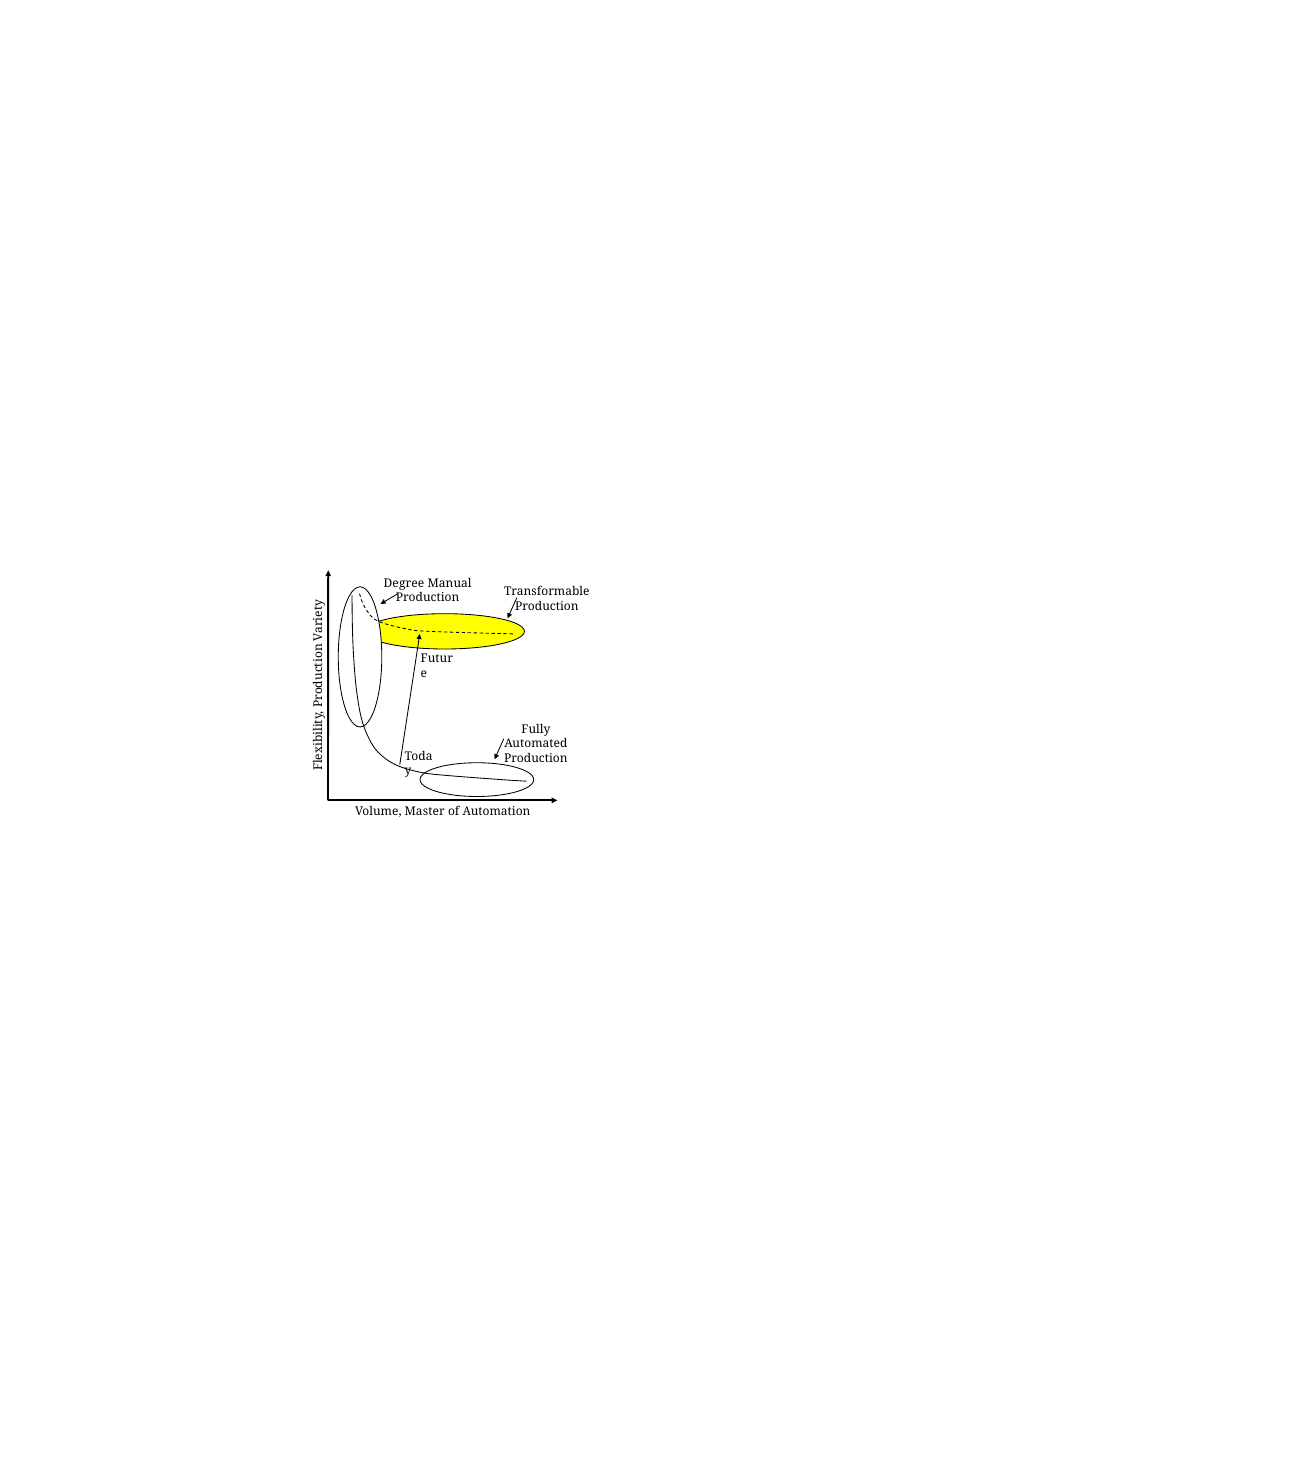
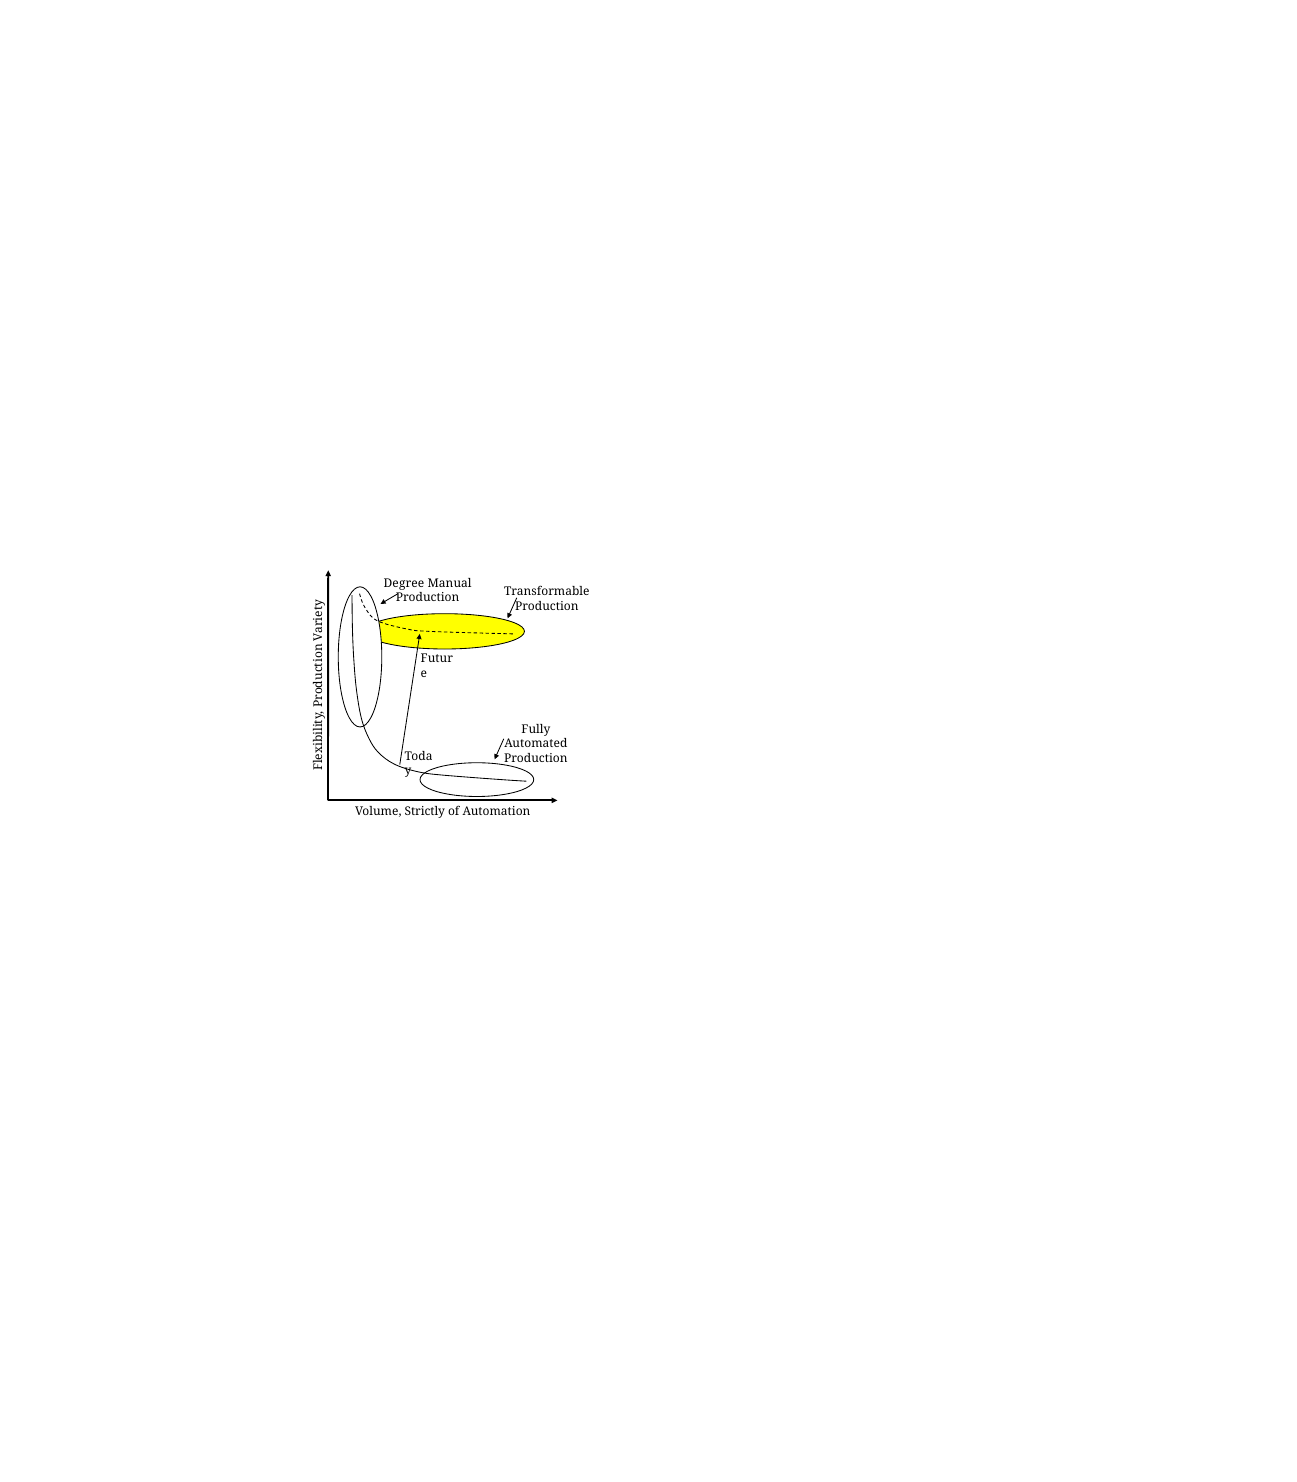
Master: Master -> Strictly (425, 812)
